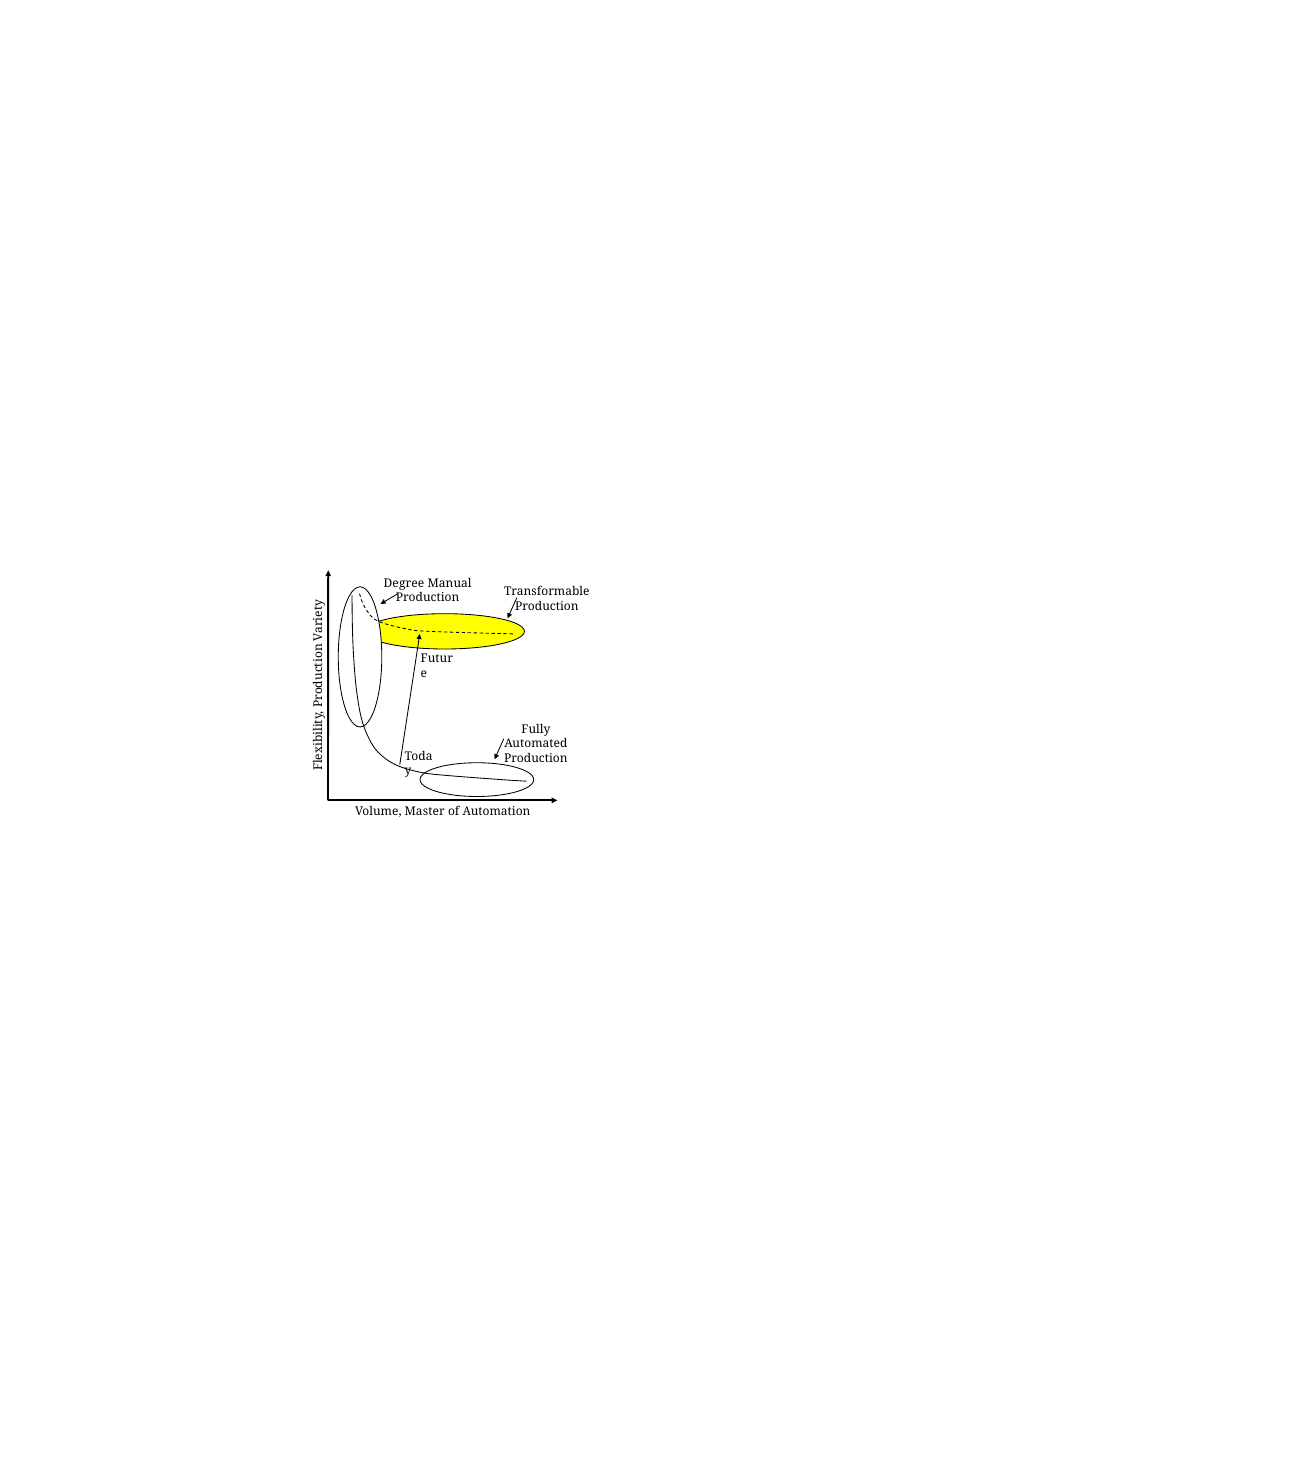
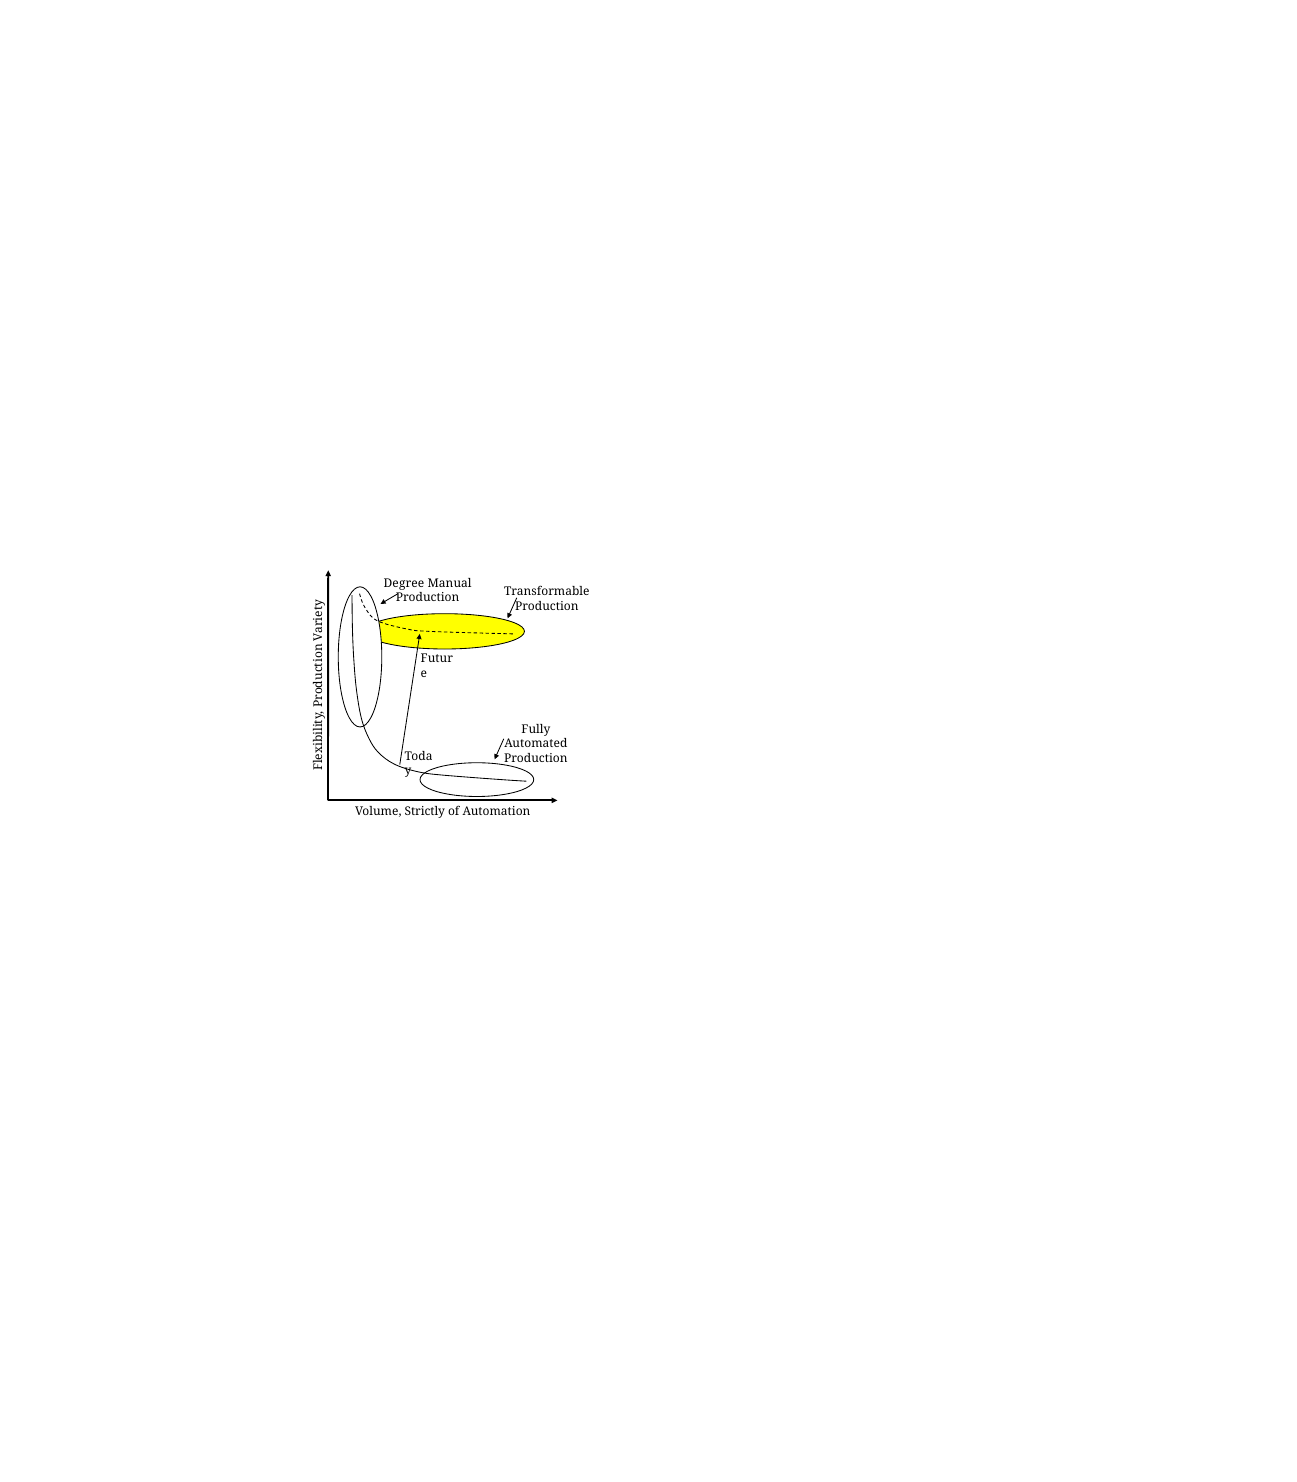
Master: Master -> Strictly (425, 812)
